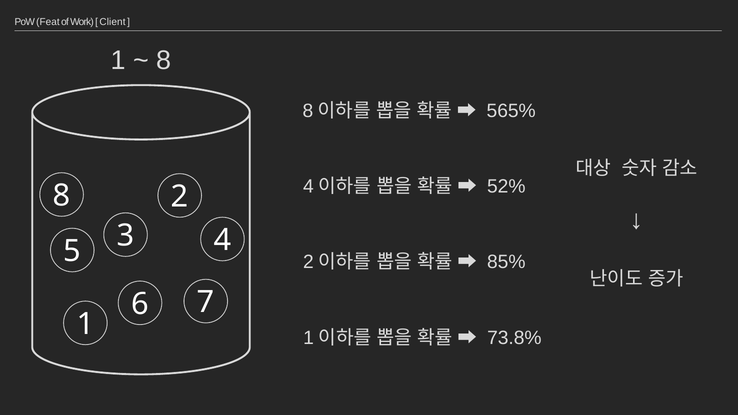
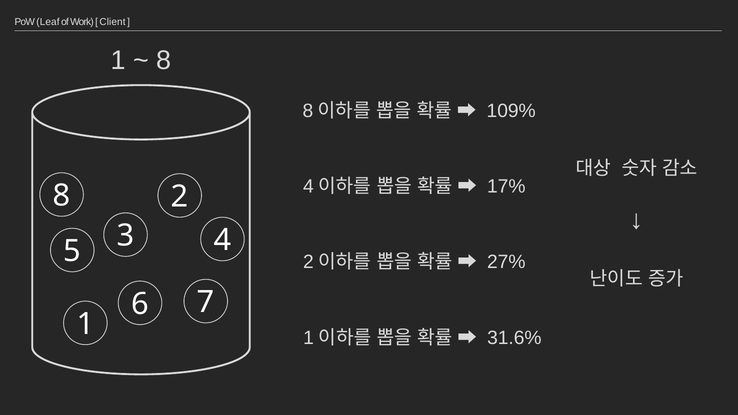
Feat: Feat -> Leaf (48, 22)
565%: 565% -> 109% (511, 111)
52%: 52% -> 17% (506, 186)
85%: 85% -> 27% (506, 262)
73.8%: 73.8% -> 31.6% (514, 338)
